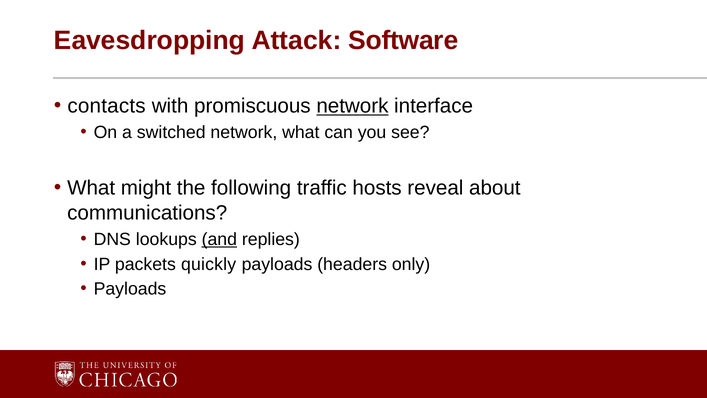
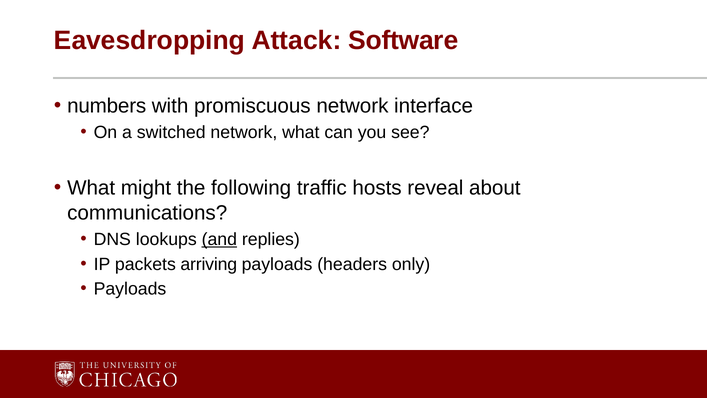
contacts: contacts -> numbers (107, 106)
network underline: present -> none (352, 106)
quickly: quickly -> arriving (209, 264)
